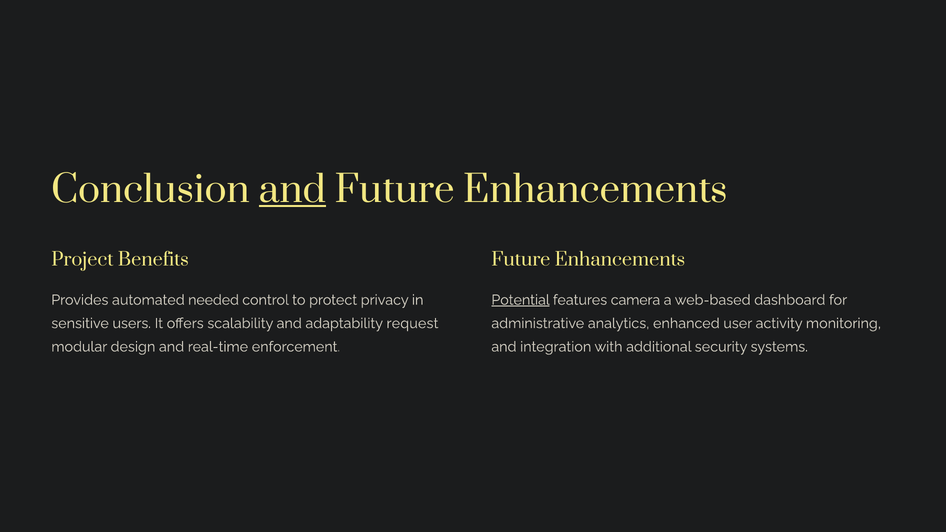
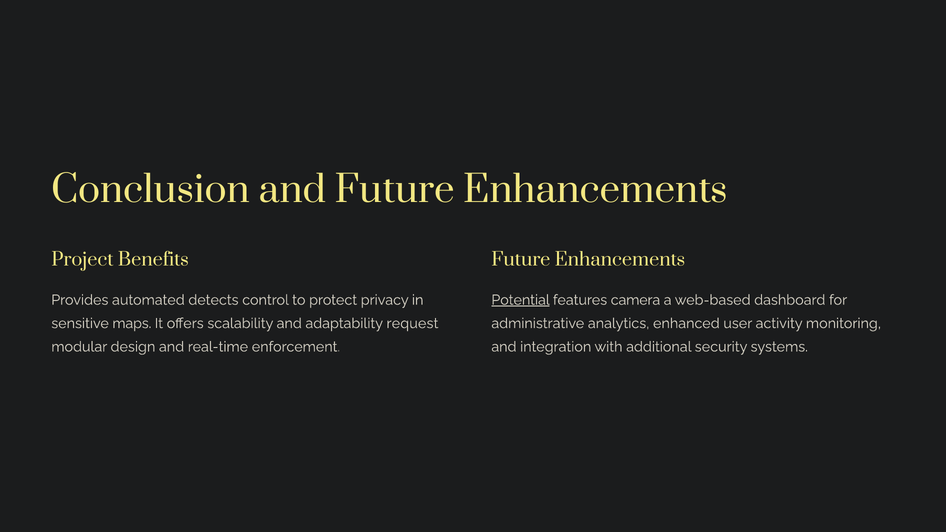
and underline: present -> none (293, 190)
needed: needed -> detects (213, 300)
users: users -> maps (132, 323)
